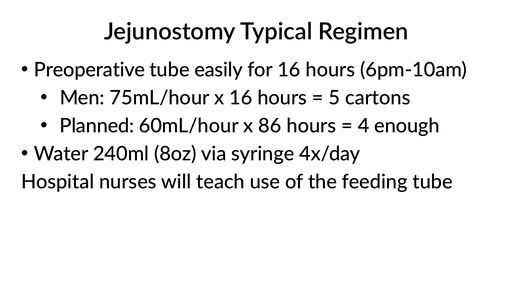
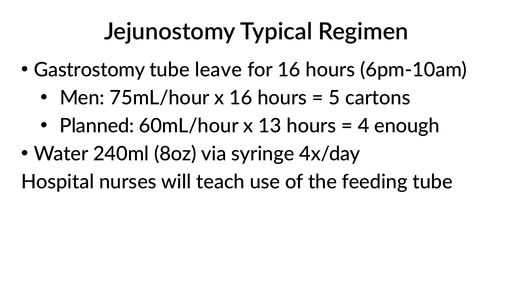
Preoperative: Preoperative -> Gastrostomy (90, 70)
easily: easily -> leave (218, 70)
86: 86 -> 13 (270, 126)
